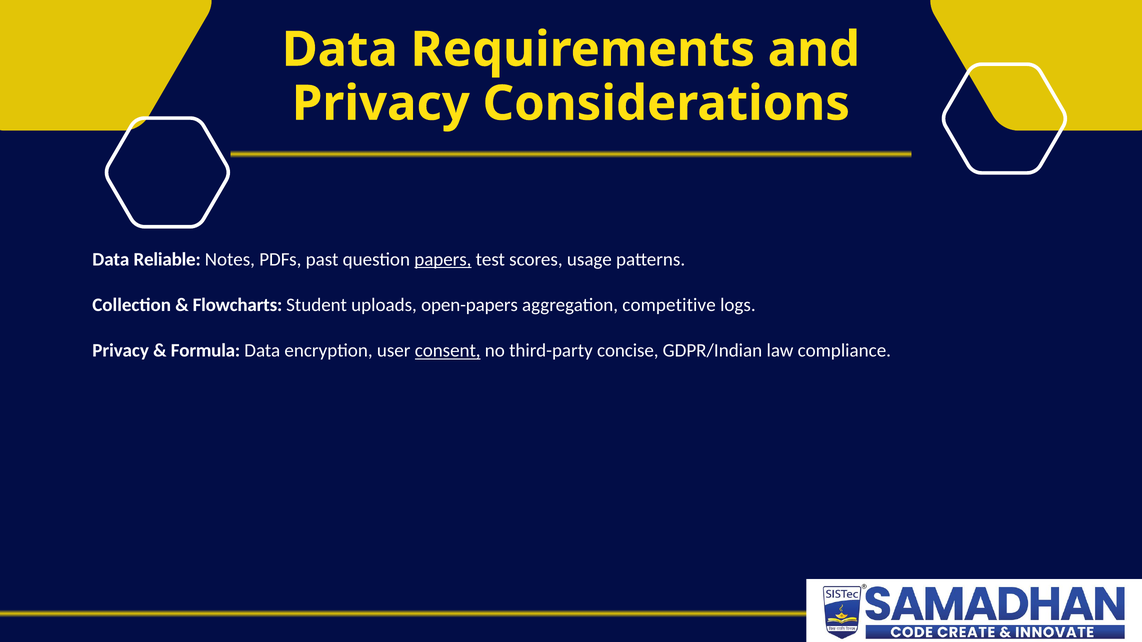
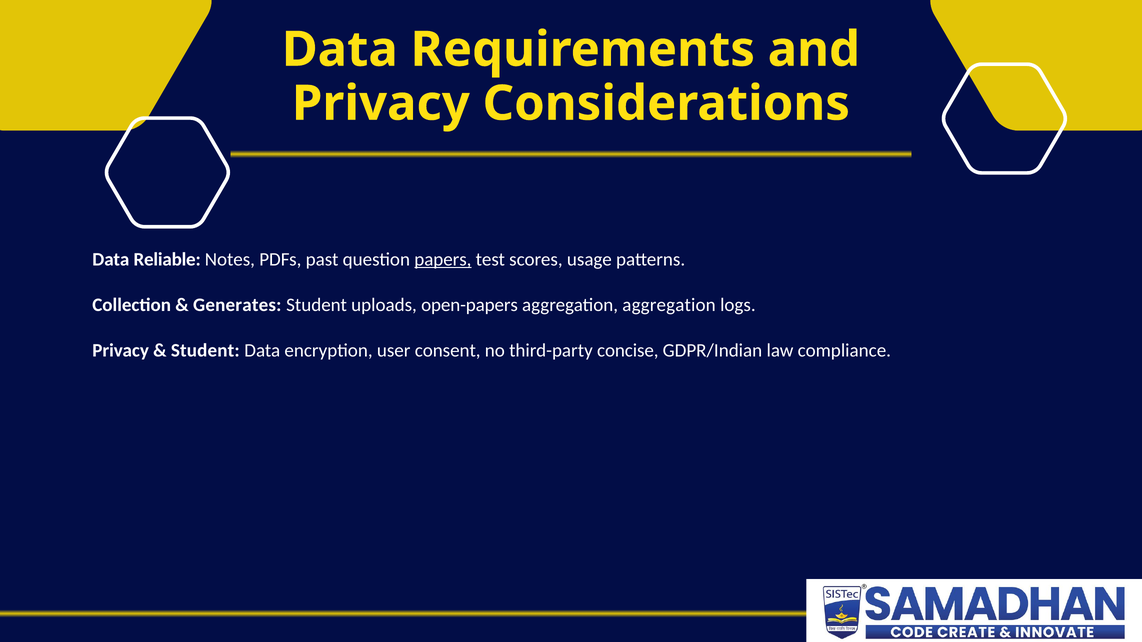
Flowcharts: Flowcharts -> Generates (237, 305)
aggregation competitive: competitive -> aggregation (669, 305)
Formula: Formula -> Student (205, 351)
consent underline: present -> none (448, 351)
